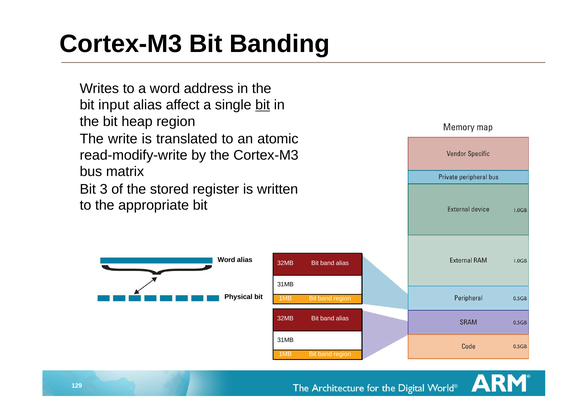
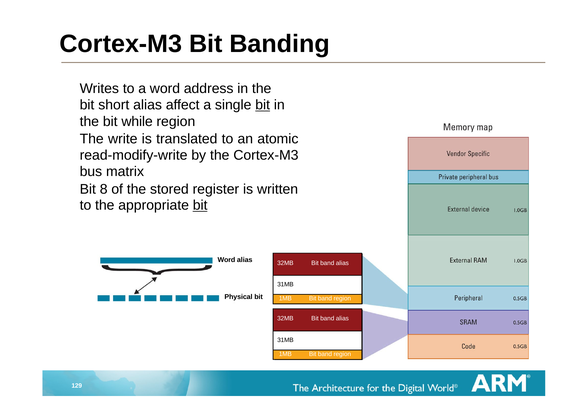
input: input -> short (114, 105)
heap: heap -> while (137, 122)
3: 3 -> 8 (104, 189)
bit underline: none -> present (200, 206)
